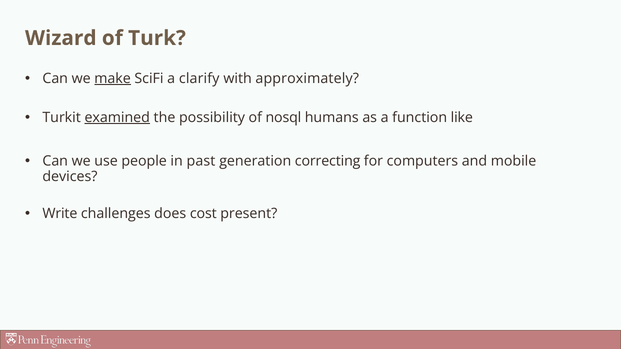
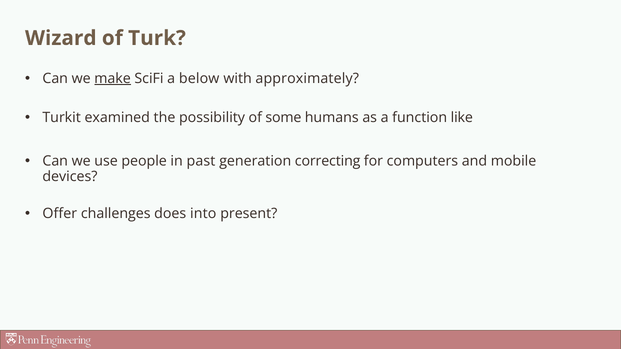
clarify: clarify -> below (199, 79)
examined underline: present -> none (117, 117)
nosql: nosql -> some (283, 117)
Write: Write -> Offer (60, 214)
cost: cost -> into (203, 214)
